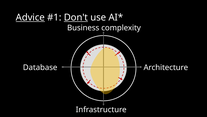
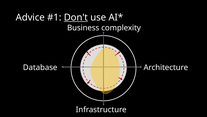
Advice underline: present -> none (30, 17)
